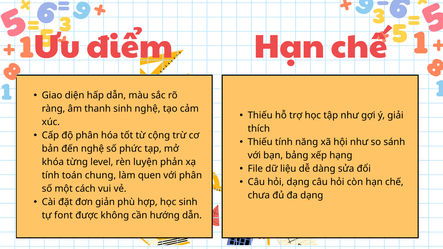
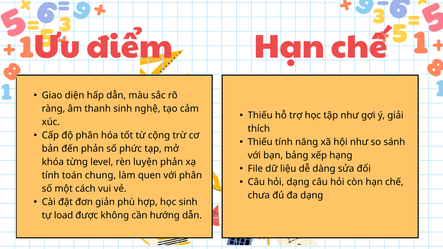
đến nghệ: nghệ -> phản (92, 149)
font: font -> load (64, 216)
